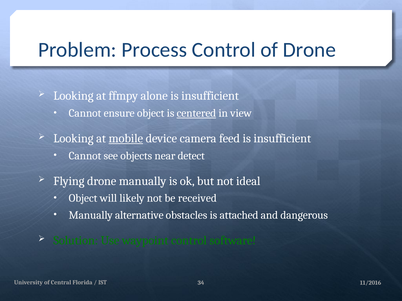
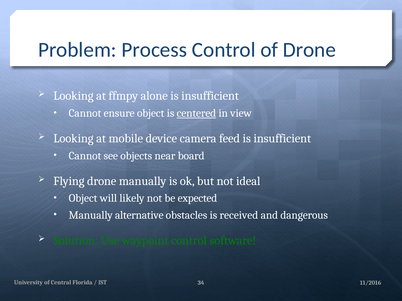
mobile underline: present -> none (126, 139)
detect: detect -> board (191, 156)
received: received -> expected (197, 199)
attached: attached -> received (239, 215)
